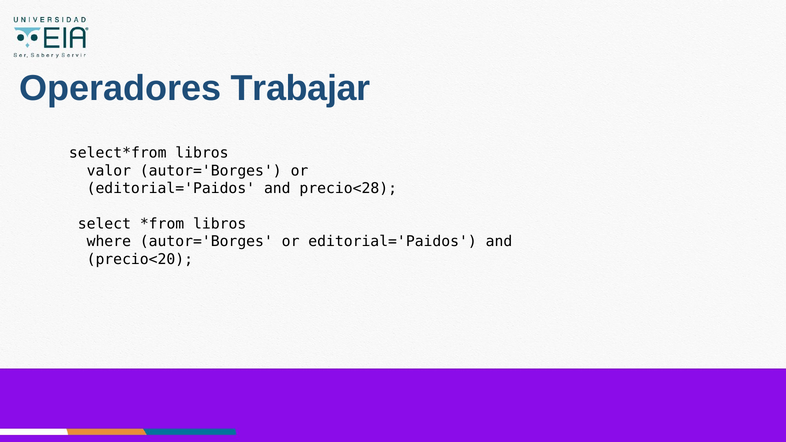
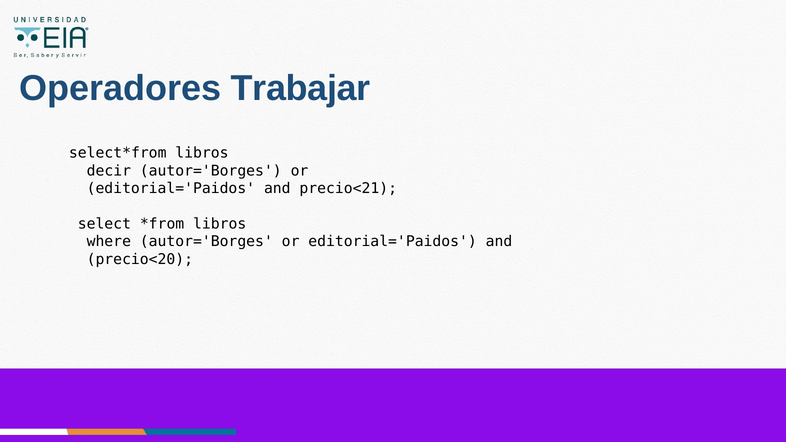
valor: valor -> decir (109, 171)
precio<28: precio<28 -> precio<21 (348, 189)
